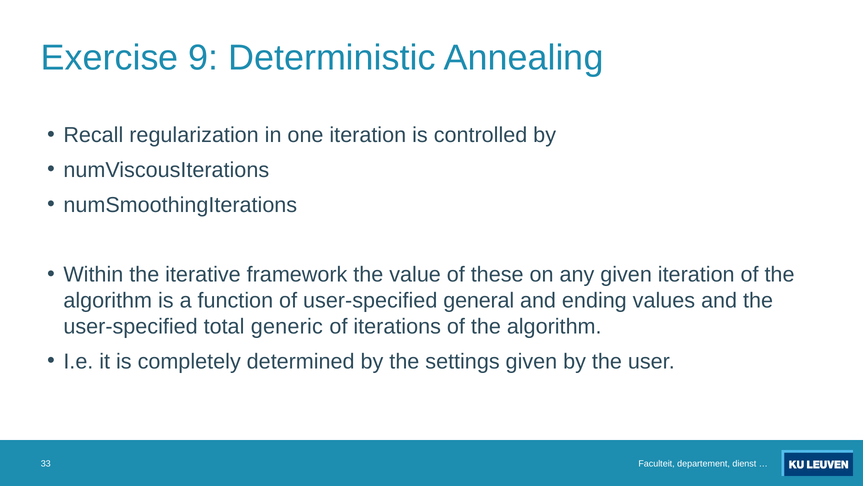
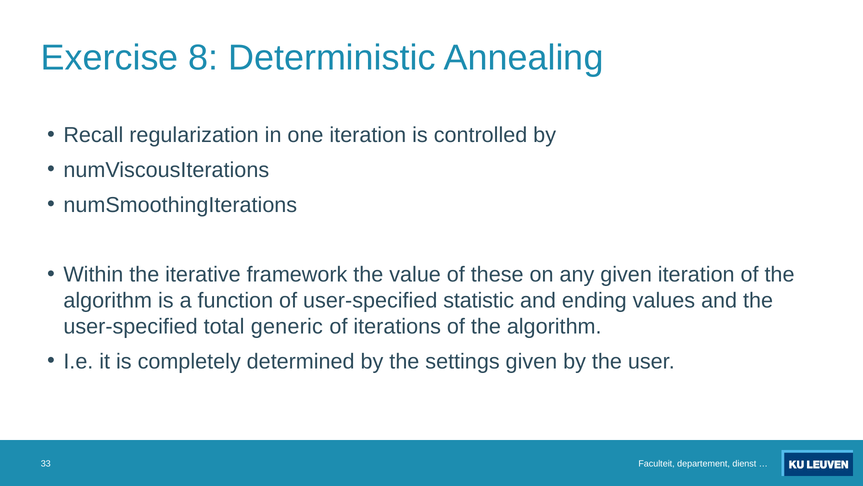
9: 9 -> 8 (203, 58)
general: general -> statistic (479, 300)
